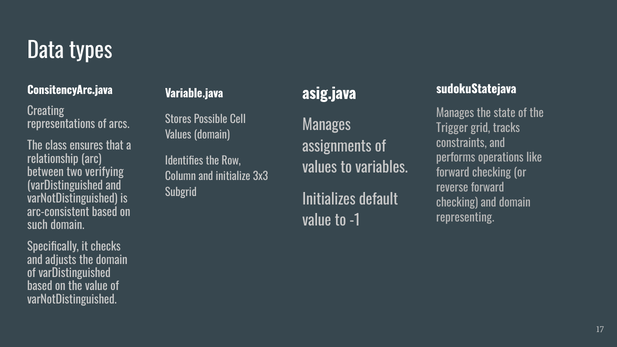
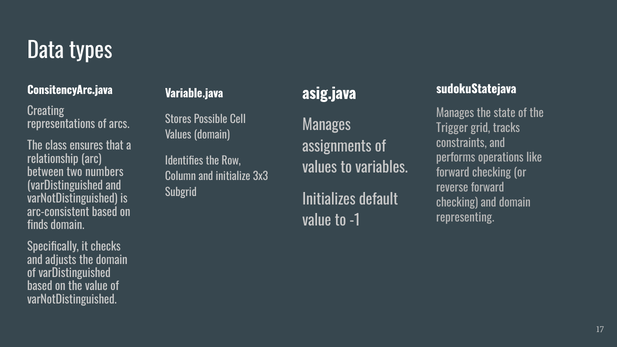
verifying: verifying -> numbers (104, 172)
such: such -> finds (38, 225)
